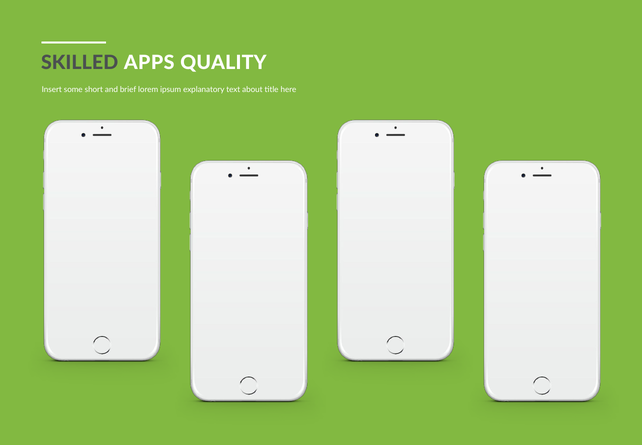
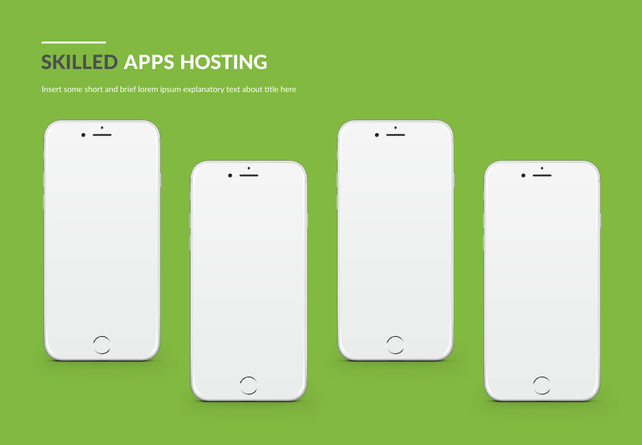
QUALITY: QUALITY -> HOSTING (224, 63)
